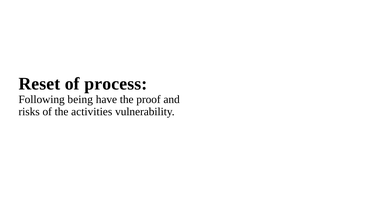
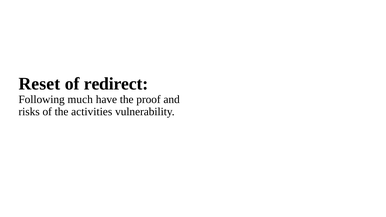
process: process -> redirect (116, 84)
being: being -> much (80, 100)
